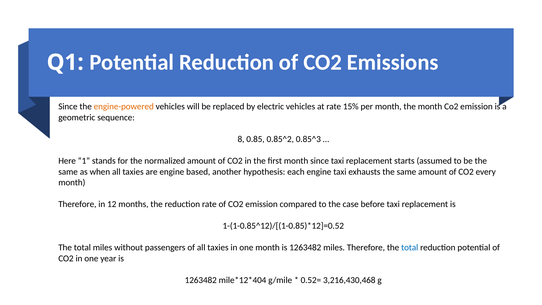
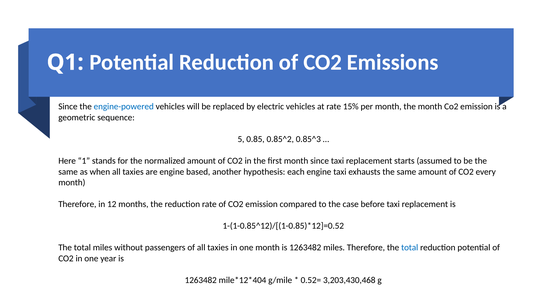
engine-powered colour: orange -> blue (124, 107)
8: 8 -> 5 (241, 139)
3,216,430,468: 3,216,430,468 -> 3,203,430,468 (349, 280)
